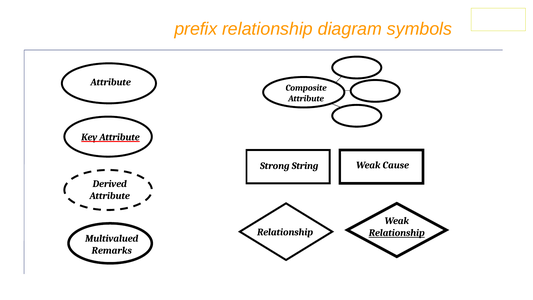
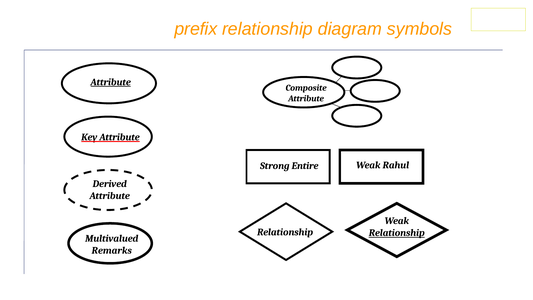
Attribute underline: none -> present (111, 82)
Cause: Cause -> Rahul (396, 165)
String: String -> Entire (305, 166)
